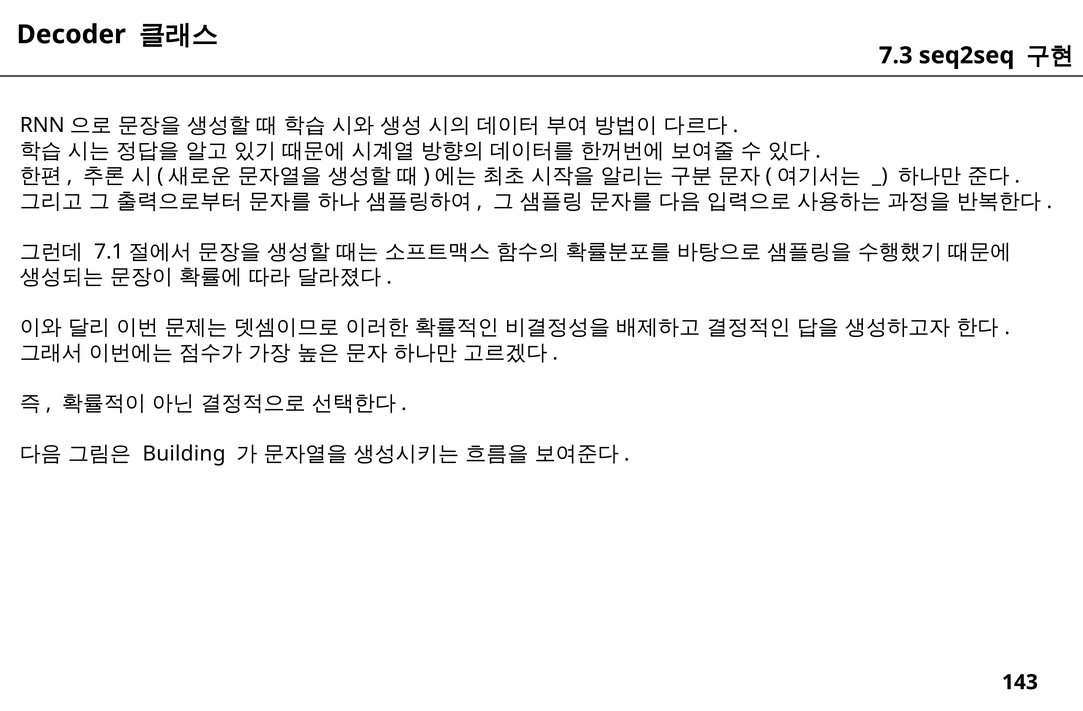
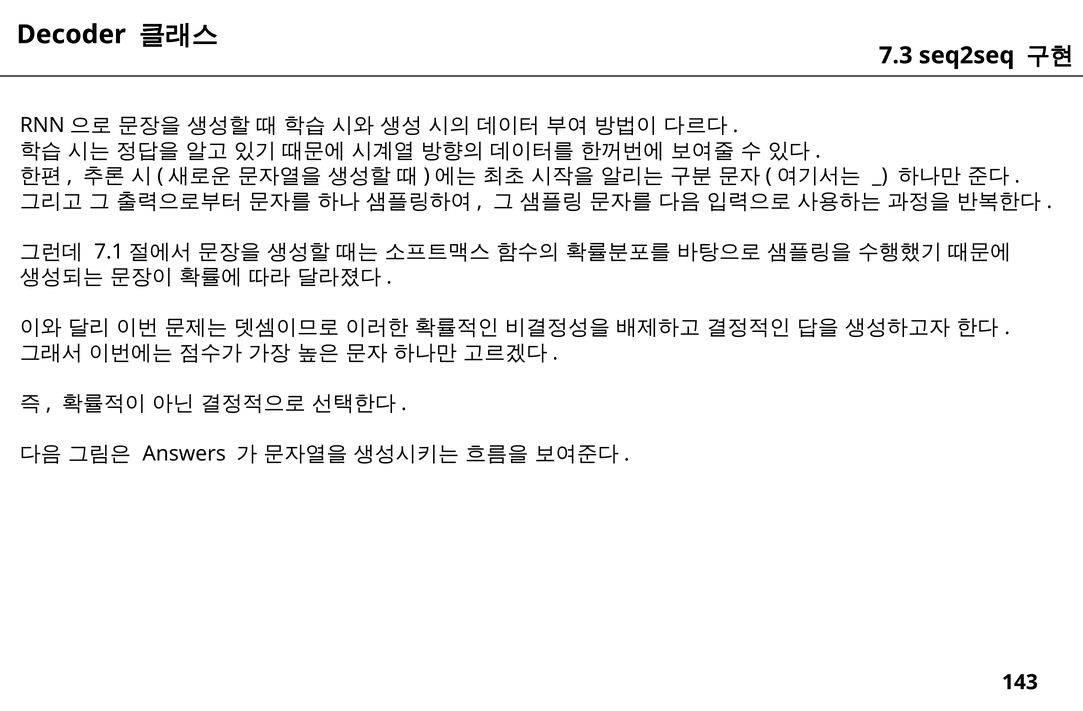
Building: Building -> Answers (184, 454)
